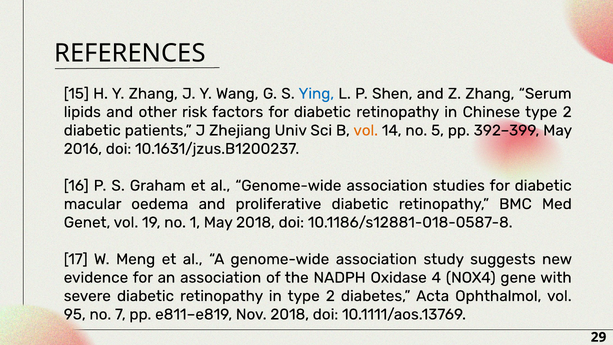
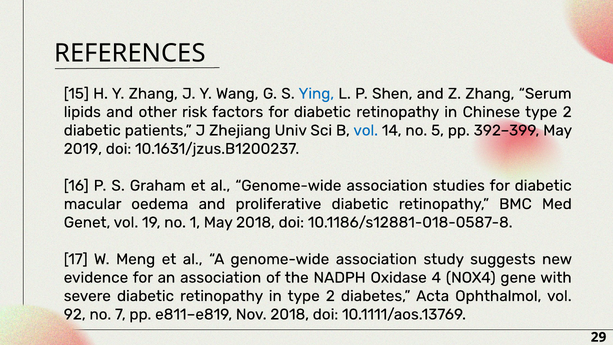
vol colour: orange -> blue (366, 130)
2016: 2016 -> 2019 (83, 149)
95: 95 -> 92 (75, 314)
